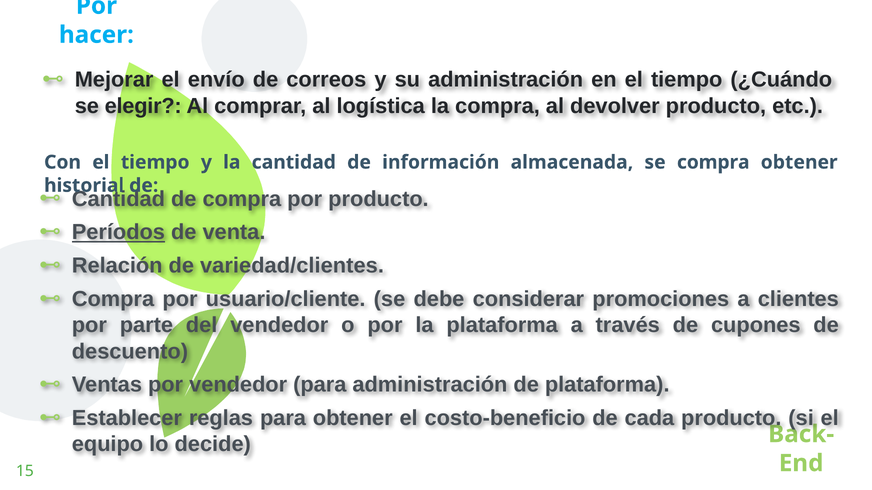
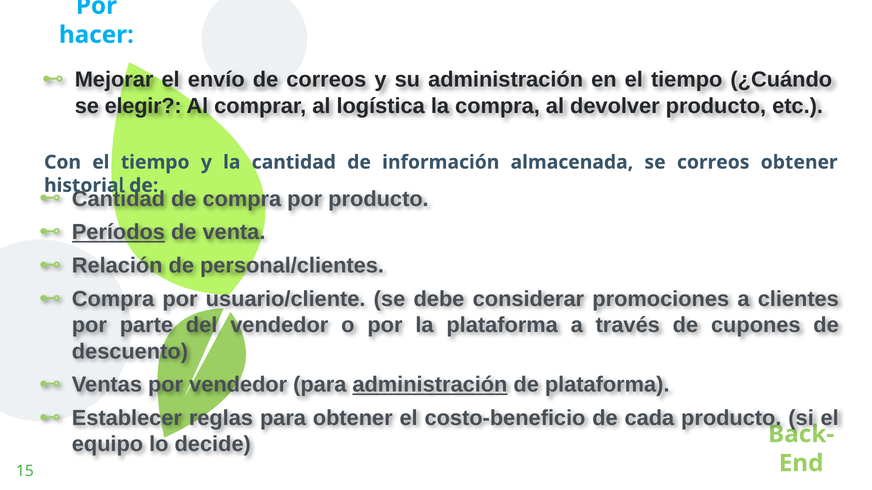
se compra: compra -> correos (713, 162)
variedad/clientes: variedad/clientes -> personal/clientes (292, 266)
administración underline: none -> present (430, 385)
